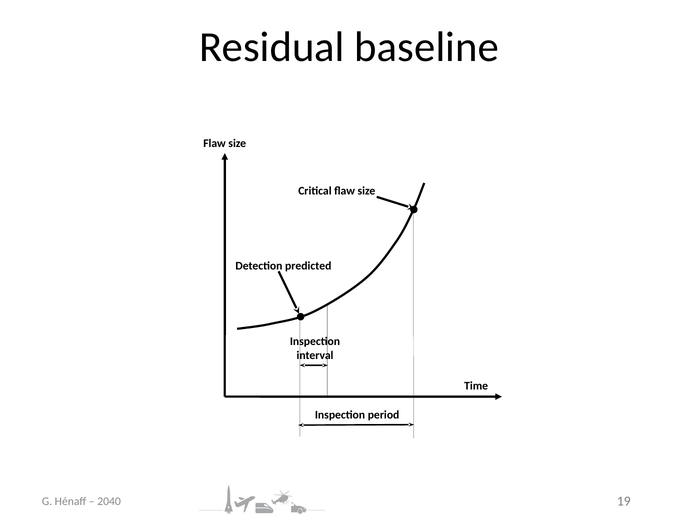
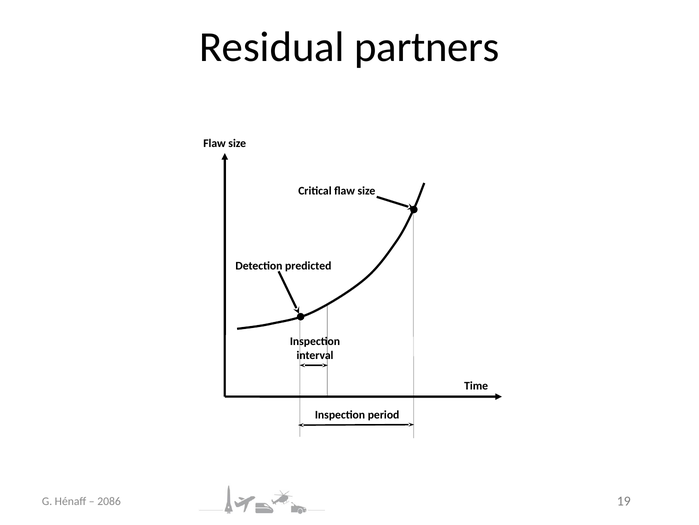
baseline: baseline -> partners (427, 47)
2040: 2040 -> 2086 (109, 501)
